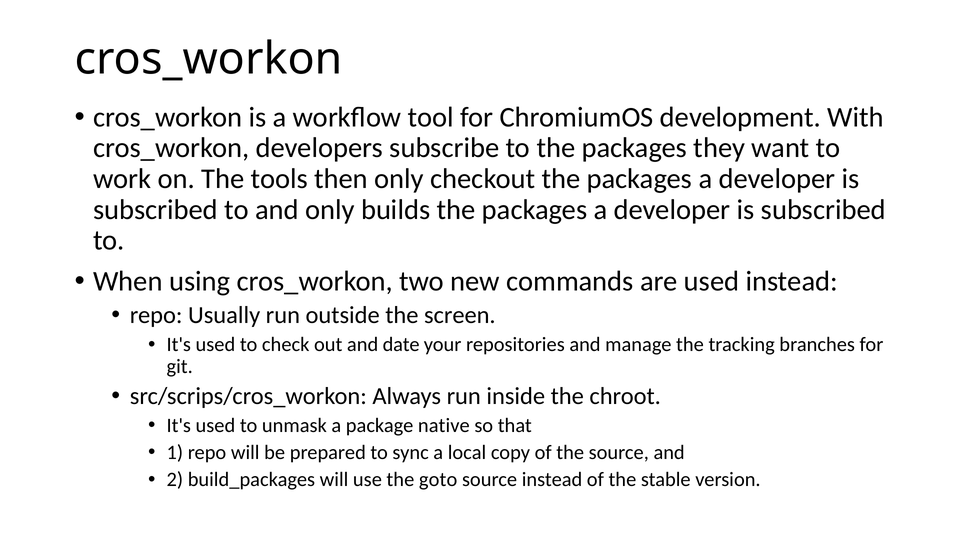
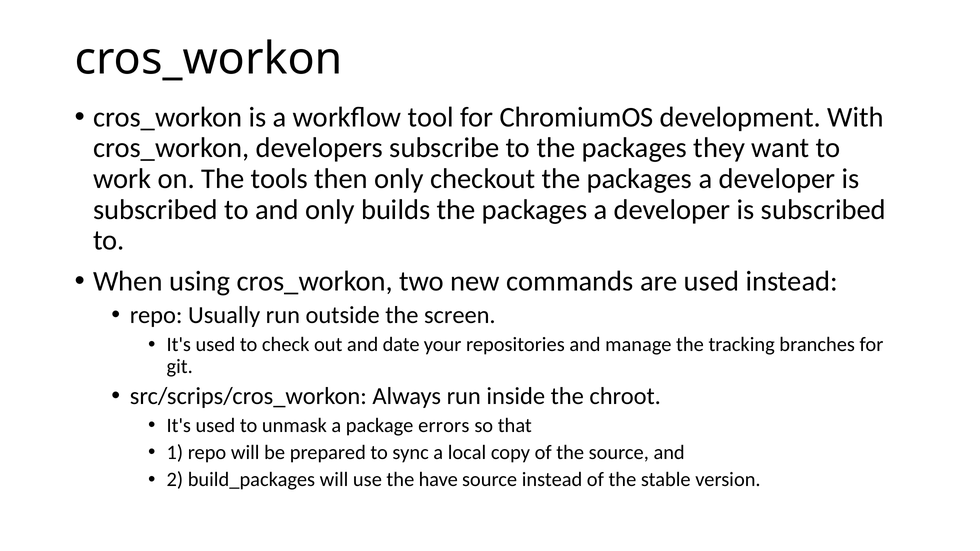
native: native -> errors (444, 426)
goto: goto -> have (438, 480)
